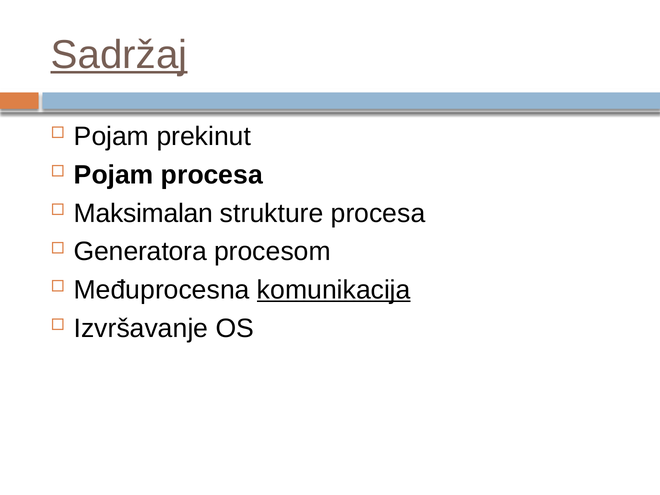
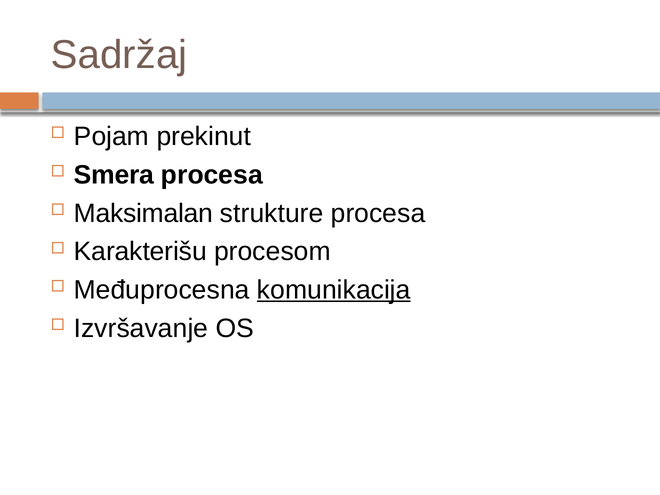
Sadržaj underline: present -> none (119, 55)
Pojam: Pojam -> Smera (114, 175)
Generatora: Generatora -> Karakterišu (140, 252)
